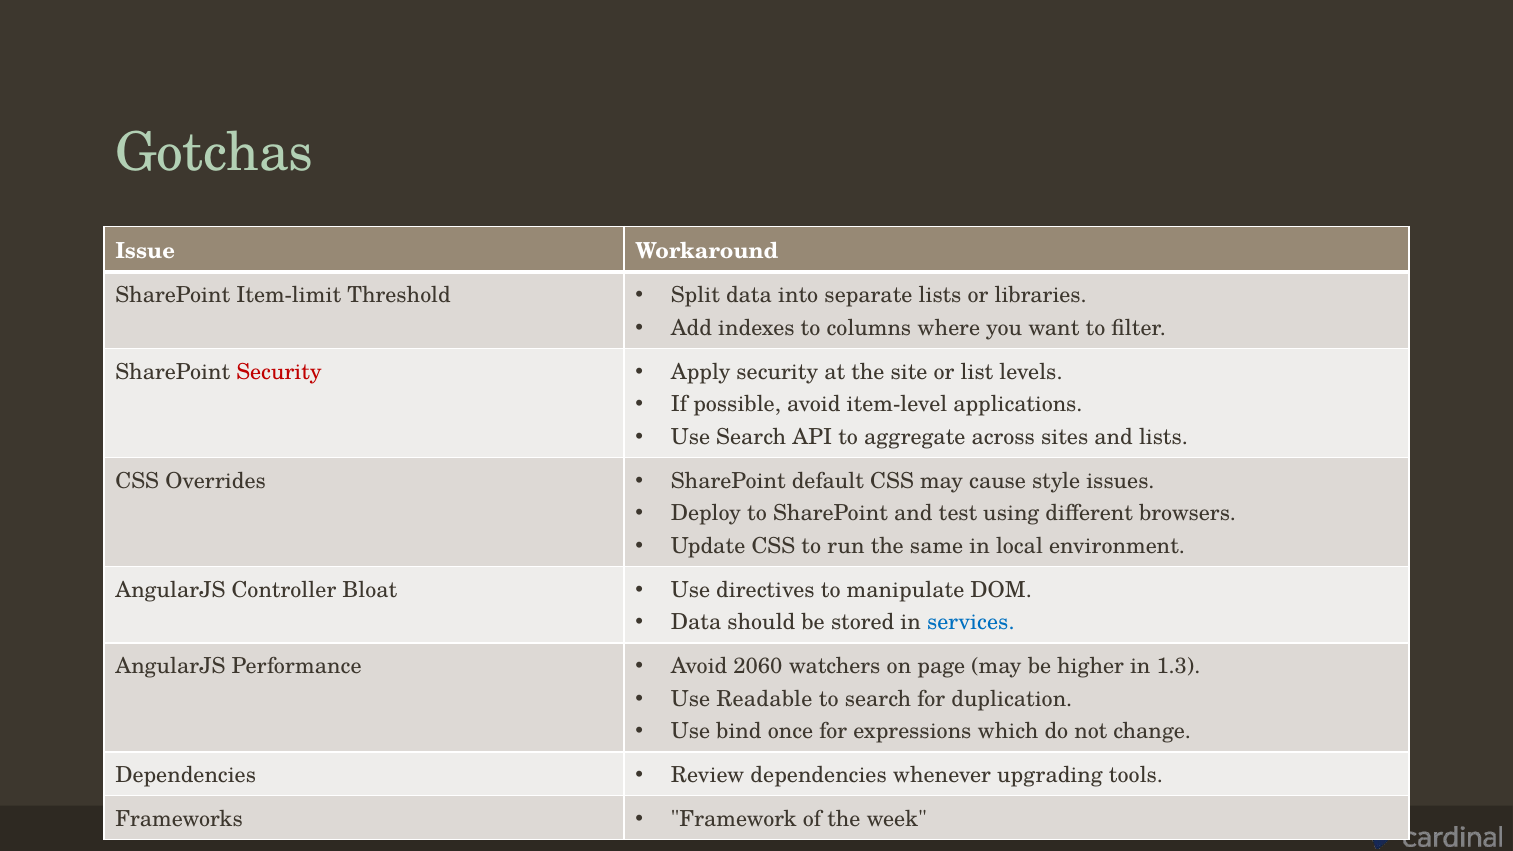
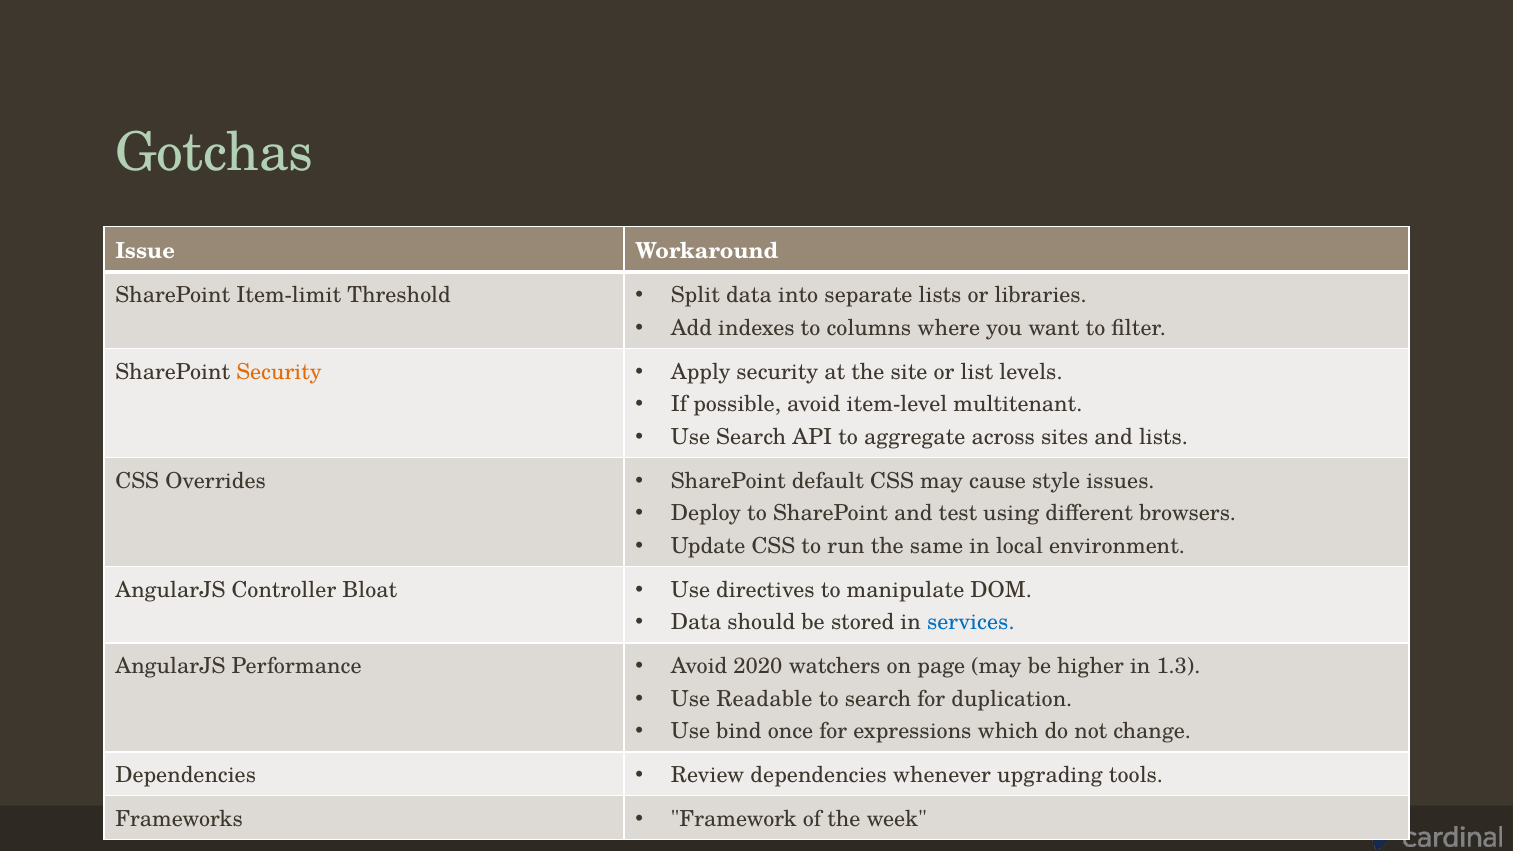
Security colour: red -> orange (279, 372)
applications: applications -> multitenant (1018, 405)
2060: 2060 -> 2020 (758, 667)
